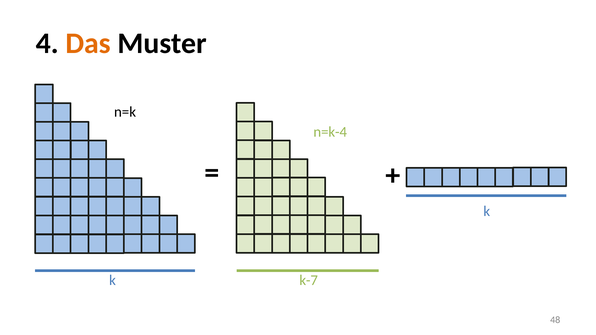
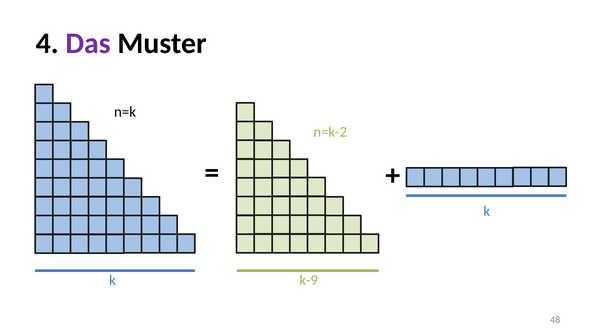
Das colour: orange -> purple (88, 43)
n=k-4: n=k-4 -> n=k-2 (330, 132)
k-7: k-7 -> k-9 (309, 281)
